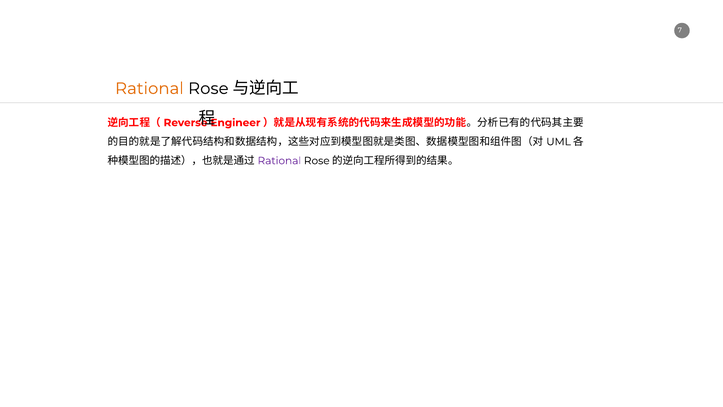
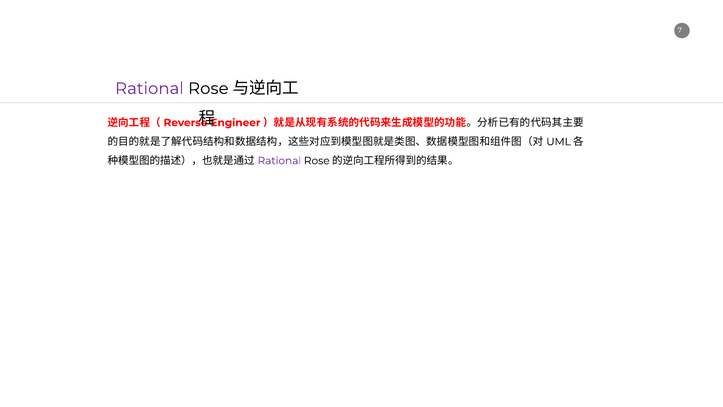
Rational colour: orange -> purple (149, 88)
